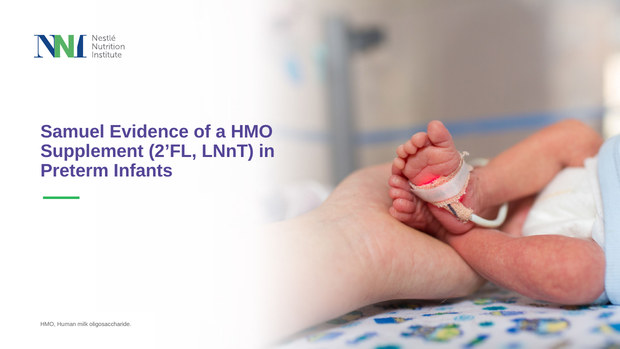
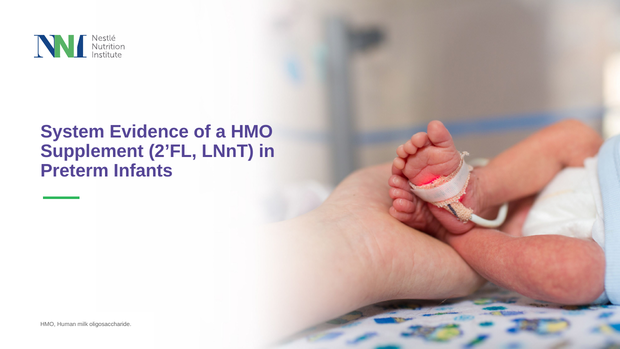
Samuel: Samuel -> System (72, 132)
